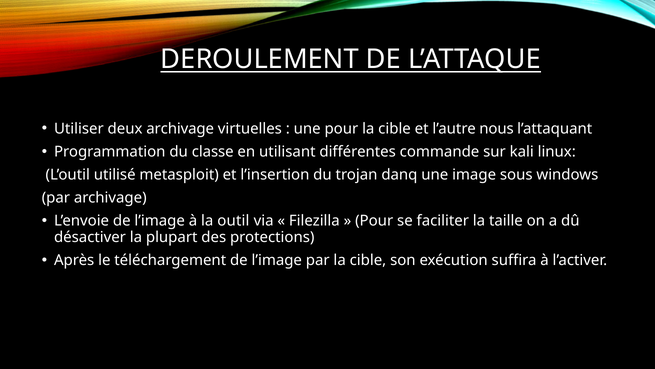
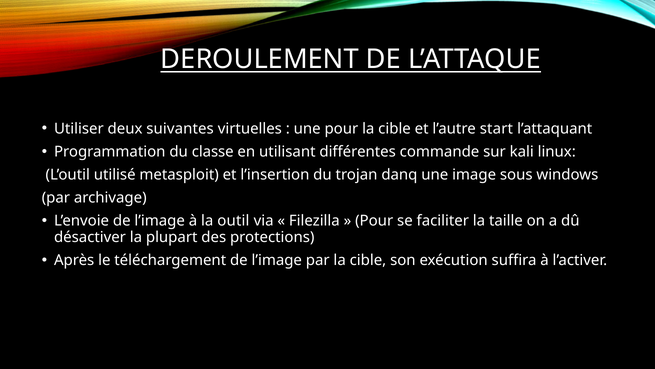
deux archivage: archivage -> suivantes (180, 128)
nous: nous -> start (496, 128)
